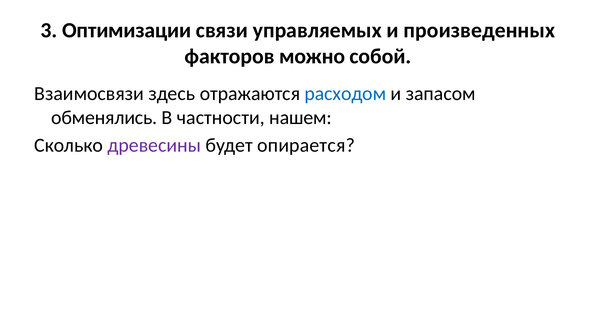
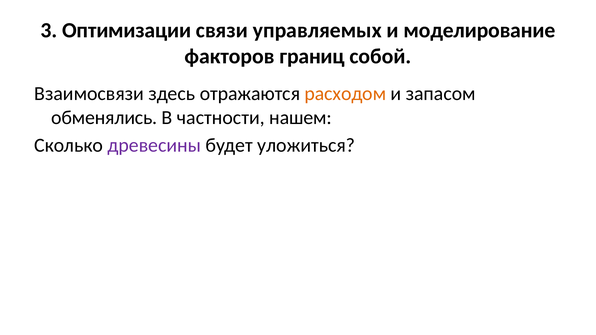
произведенных: произведенных -> моделирование (479, 30)
можно: можно -> границ (312, 56)
расходом colour: blue -> orange (345, 94)
опирается: опирается -> уложиться (306, 145)
